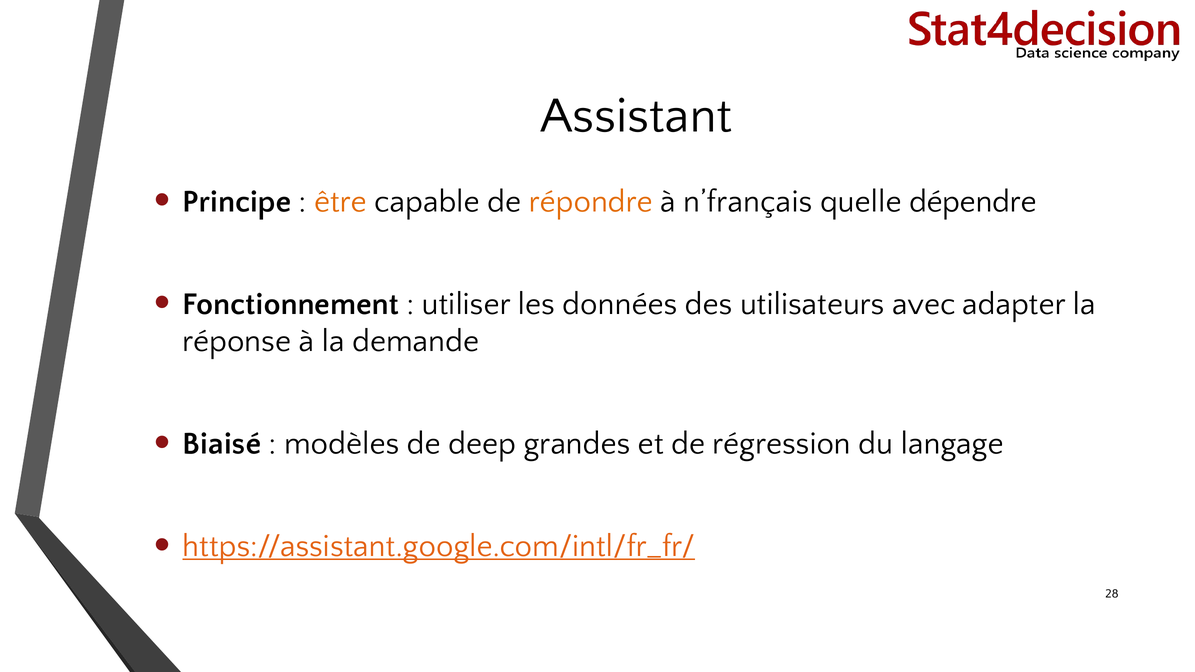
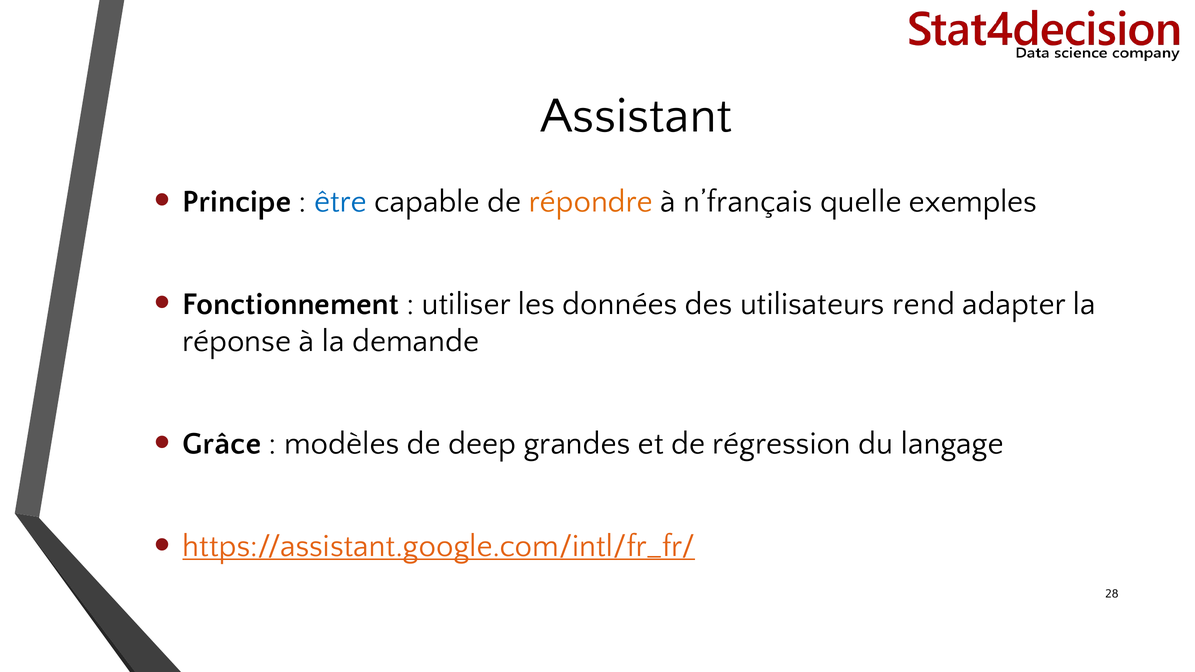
être colour: orange -> blue (340, 201)
dépendre: dépendre -> exemples (973, 201)
avec: avec -> rend (924, 304)
Biaisé: Biaisé -> Grâce (222, 444)
